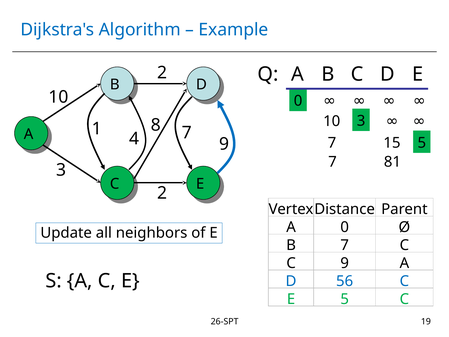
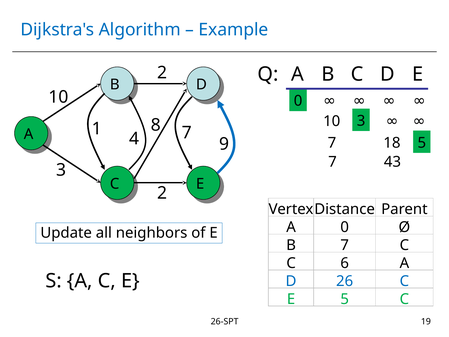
15: 15 -> 18 (392, 143)
81: 81 -> 43 (392, 162)
C 9: 9 -> 6 (345, 263)
56: 56 -> 26 (345, 281)
